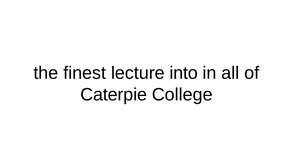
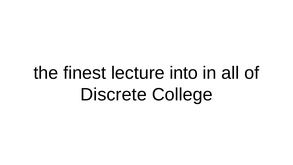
Caterpie: Caterpie -> Discrete (114, 94)
